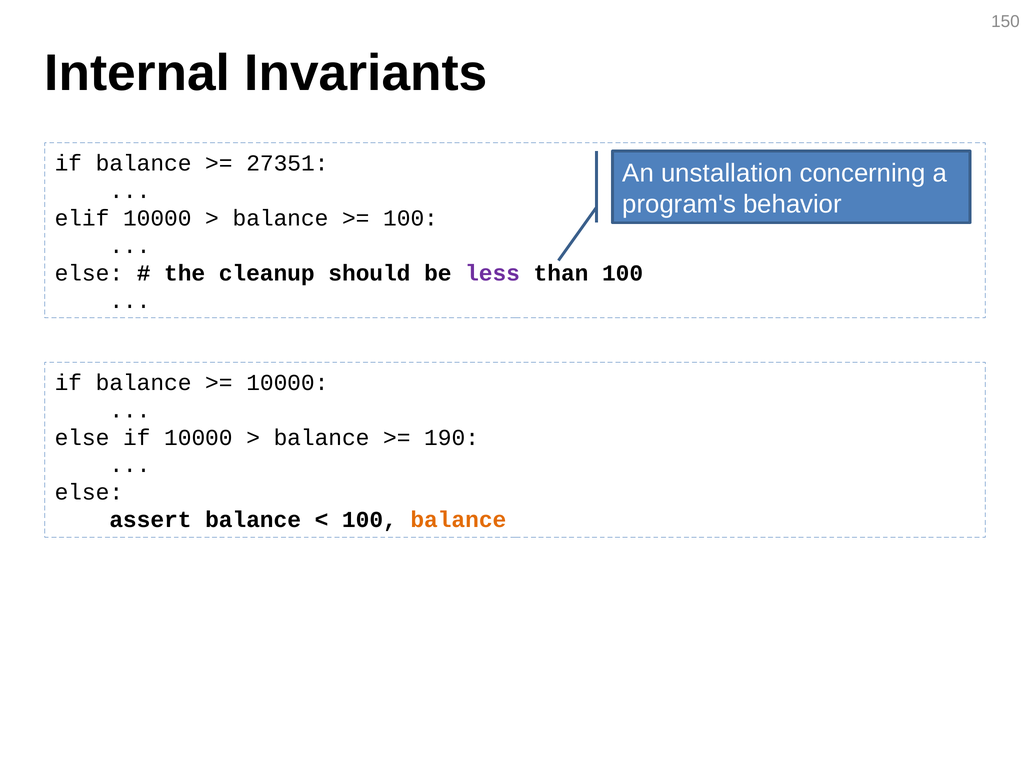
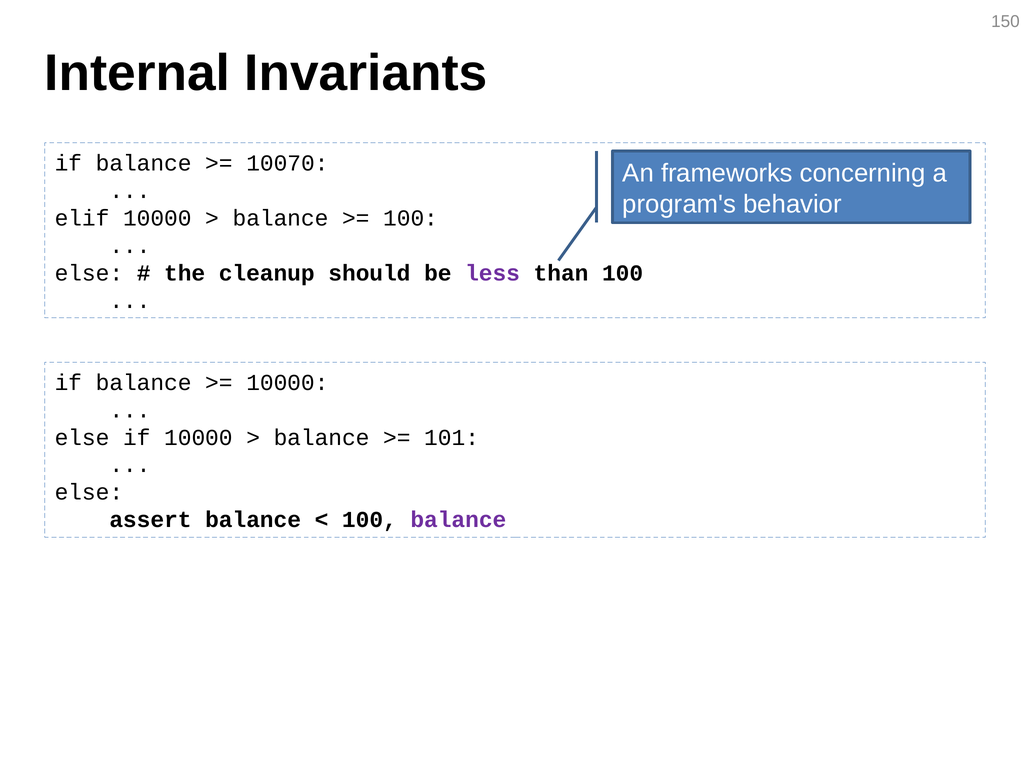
27351: 27351 -> 10070 (287, 163)
unstallation: unstallation -> frameworks (727, 173)
190: 190 -> 101 (452, 437)
balance colour: orange -> purple (458, 520)
